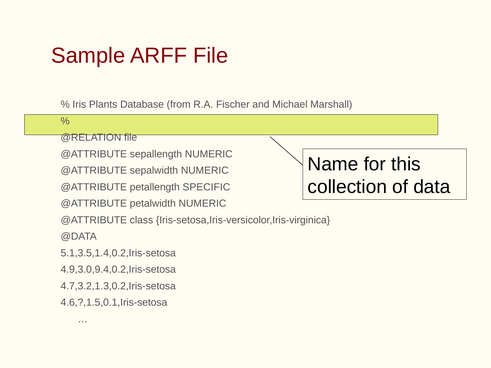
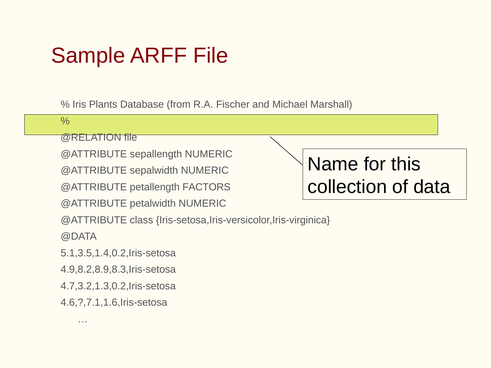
SPECIFIC: SPECIFIC -> FACTORS (207, 187)
4.9,3.0,9.4,0.2,Iris-setosa: 4.9,3.0,9.4,0.2,Iris-setosa -> 4.9,8.2,8.9,8.3,Iris-setosa (118, 270)
4.6,?,1.5,0.1,Iris-setosa: 4.6,?,1.5,0.1,Iris-setosa -> 4.6,?,7.1,1.6,Iris-setosa (114, 303)
